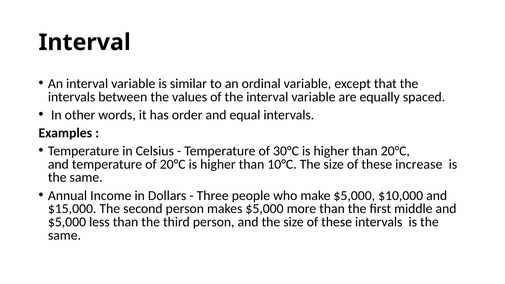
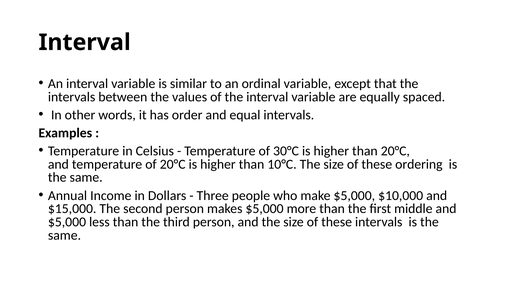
increase: increase -> ordering (419, 164)
